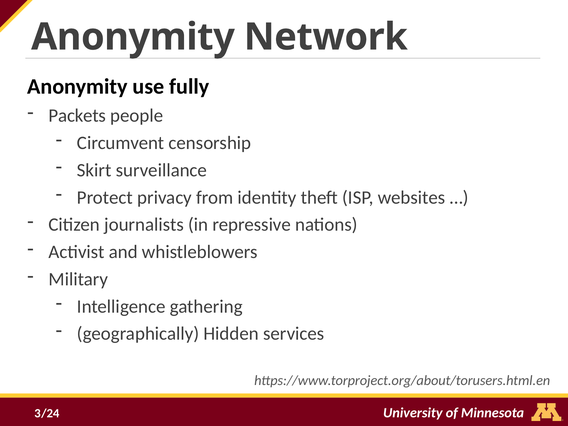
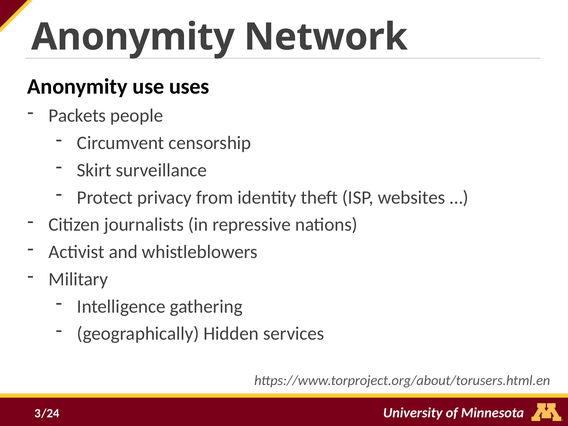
fully: fully -> uses (189, 87)
